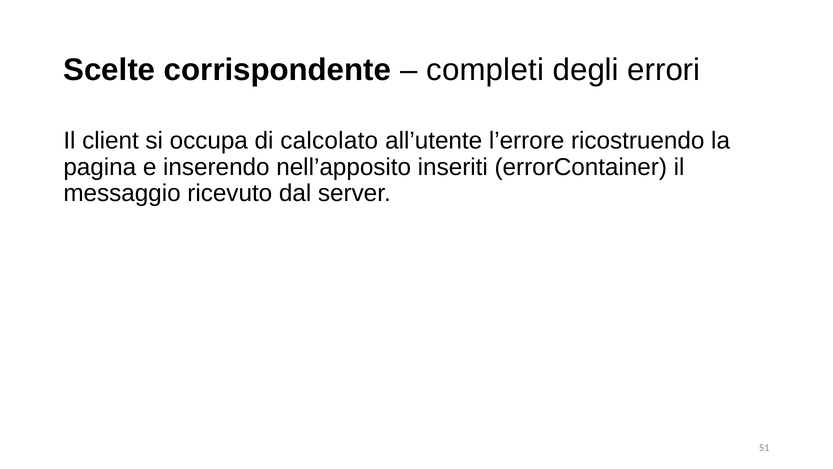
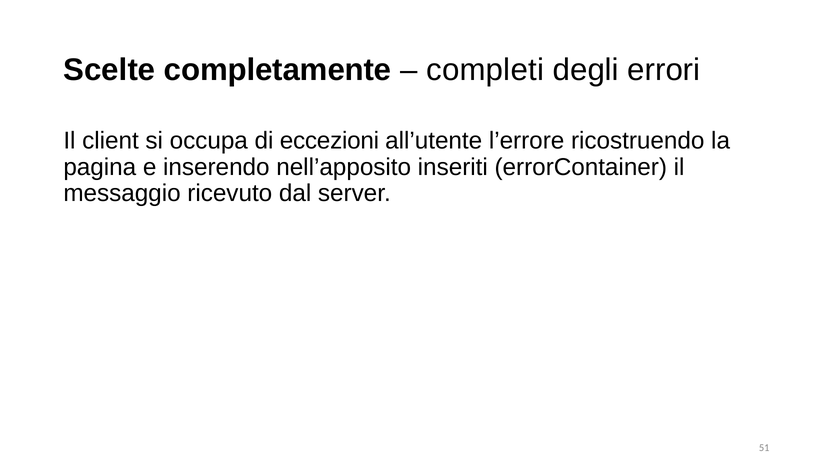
corrispondente: corrispondente -> completamente (278, 70)
calcolato: calcolato -> eccezioni (329, 141)
